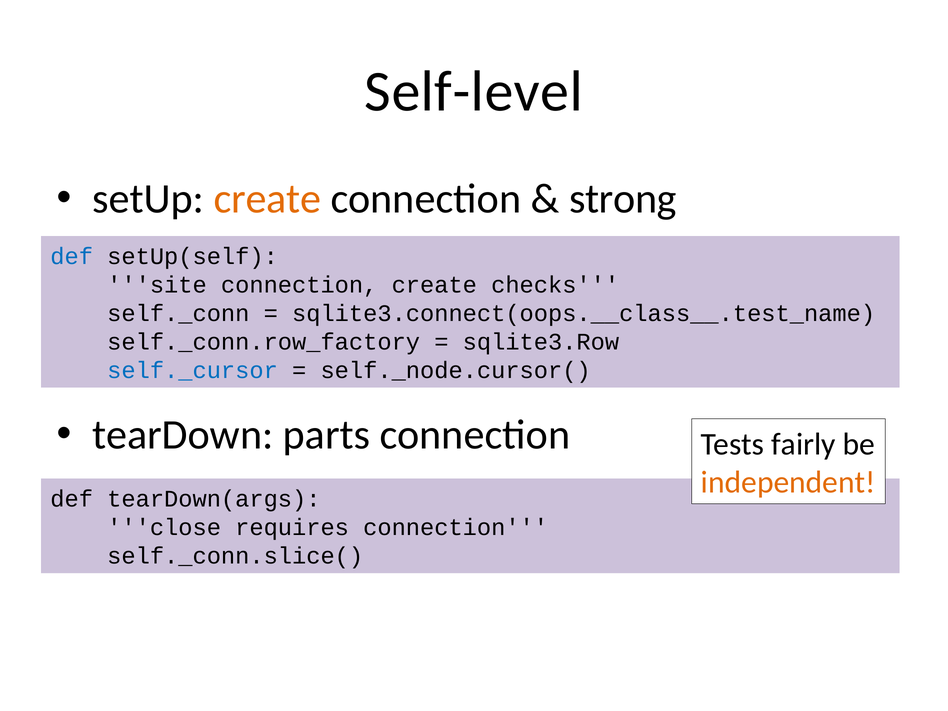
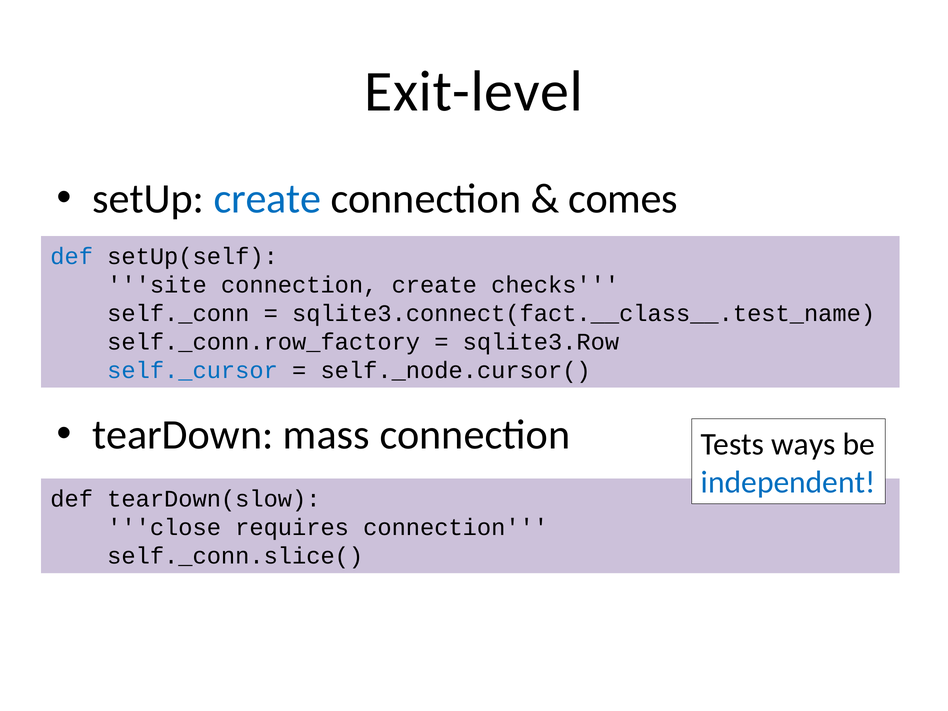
Self-level: Self-level -> Exit-level (474, 92)
create colour: orange -> blue (267, 199)
strong: strong -> comes (623, 199)
sqlite3.connect(oops.__class__.test_name: sqlite3.connect(oops.__class__.test_name -> sqlite3.connect(fact.__class__.test_name (584, 313)
parts: parts -> mass (326, 435)
fairly: fairly -> ways (803, 444)
independent colour: orange -> blue (788, 482)
tearDown(args: tearDown(args -> tearDown(slow (214, 499)
